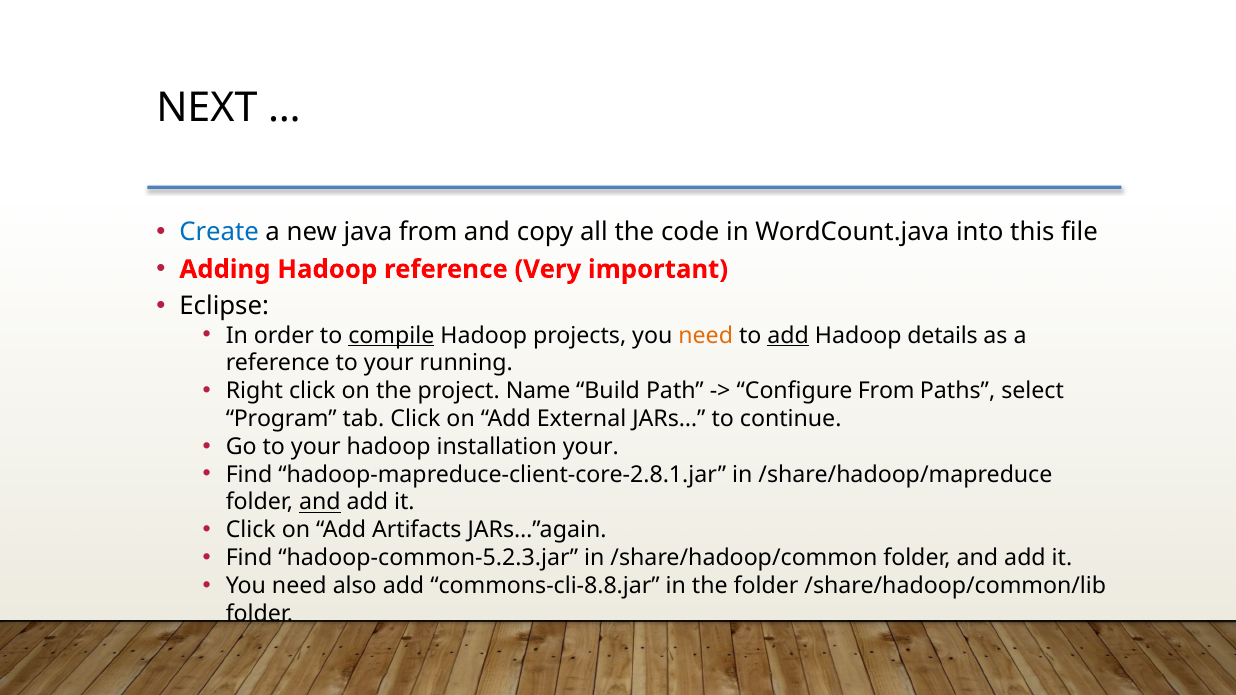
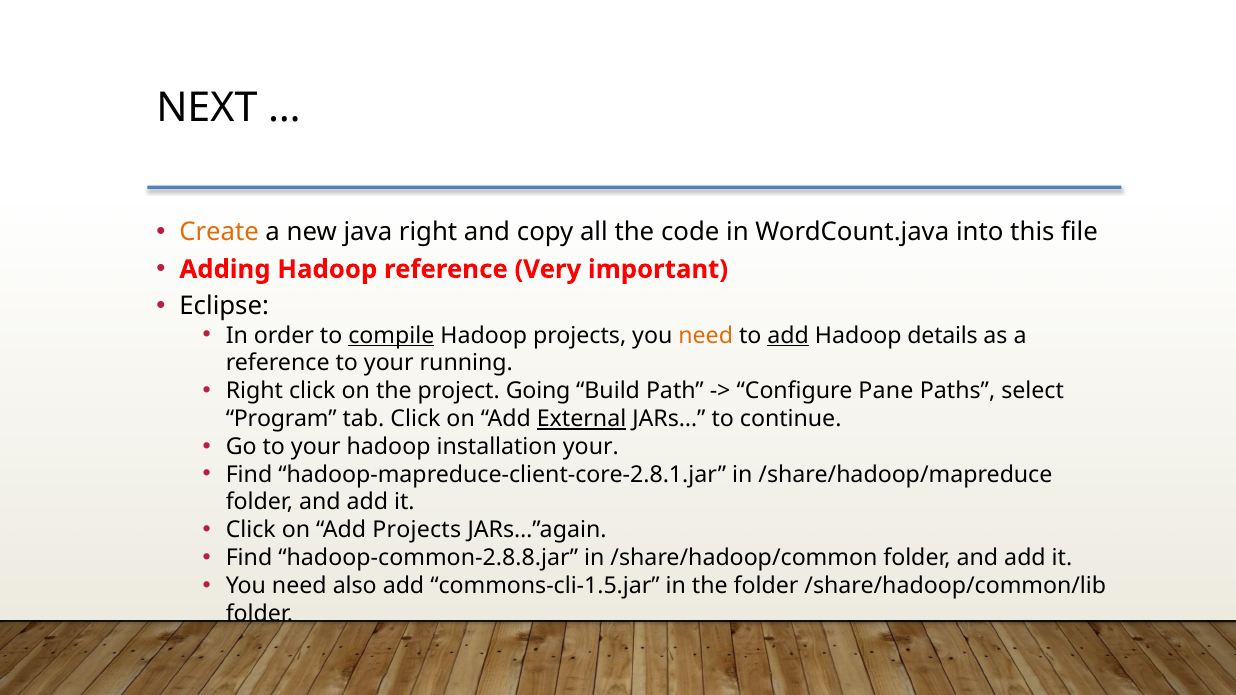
Create colour: blue -> orange (219, 232)
java from: from -> right (428, 232)
Name: Name -> Going (538, 391)
Configure From: From -> Pane (886, 391)
External underline: none -> present (582, 419)
and underline: present -> none (320, 502)
Add Artifacts: Artifacts -> Projects (417, 530)
hadoop-common-5.2.3.jar: hadoop-common-5.2.3.jar -> hadoop-common-2.8.8.jar (428, 558)
commons-cli-8.8.jar: commons-cli-8.8.jar -> commons-cli-1.5.jar (545, 586)
